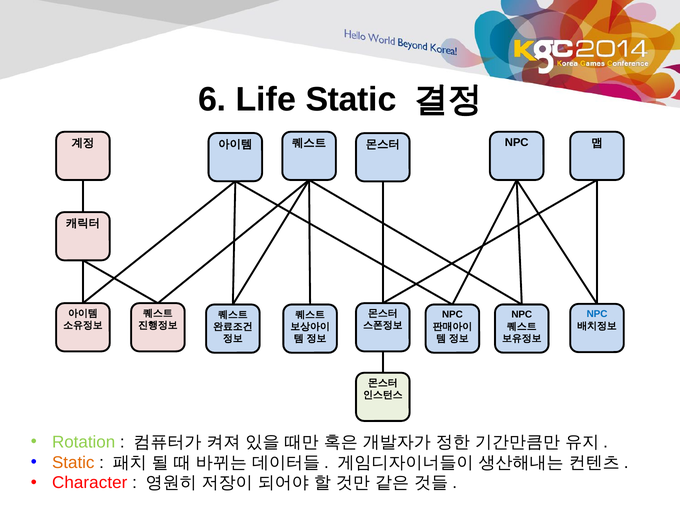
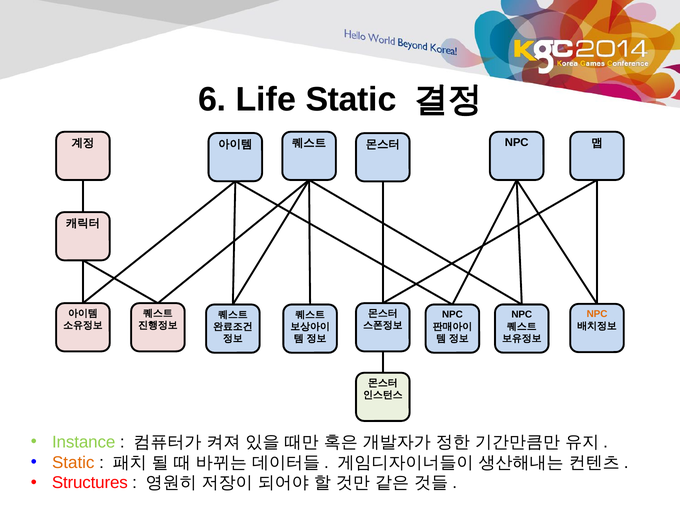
NPC colour: blue -> orange (597, 314)
Rotation: Rotation -> Instance (84, 442)
Character: Character -> Structures (90, 483)
